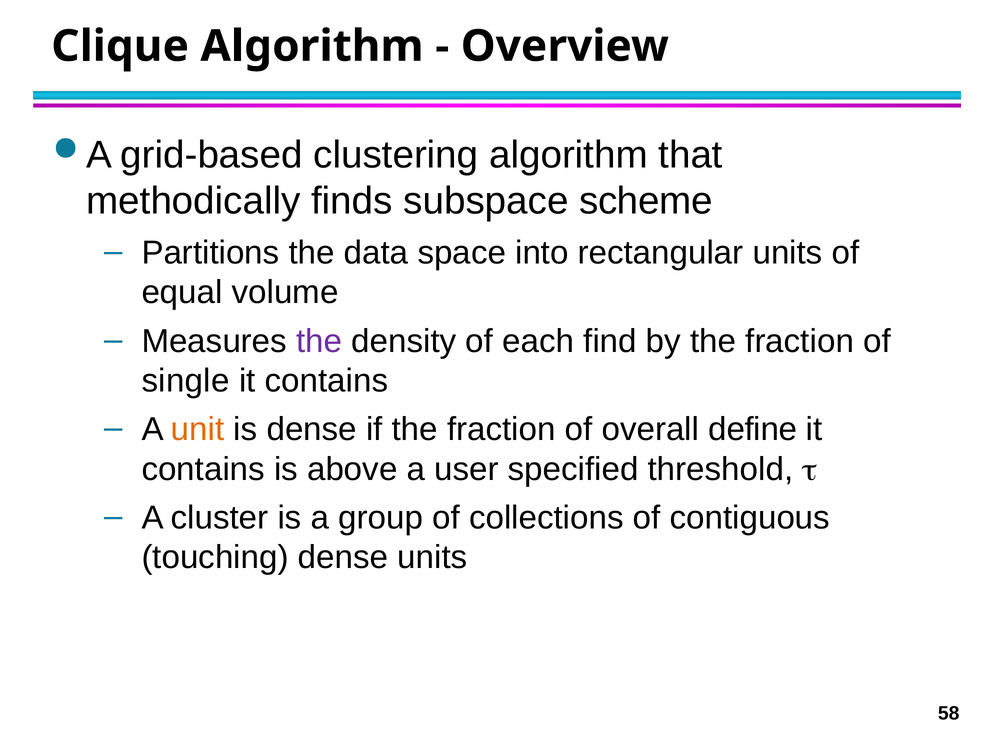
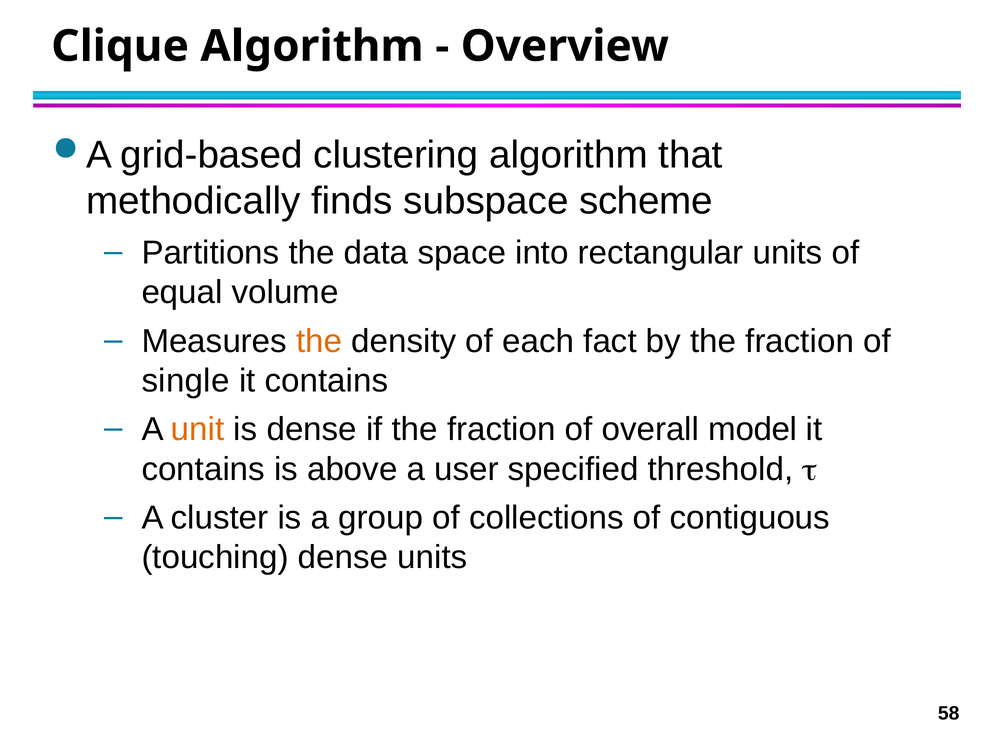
the colour: purple -> orange (319, 341)
find: find -> fact (610, 341)
define: define -> model (753, 430)
